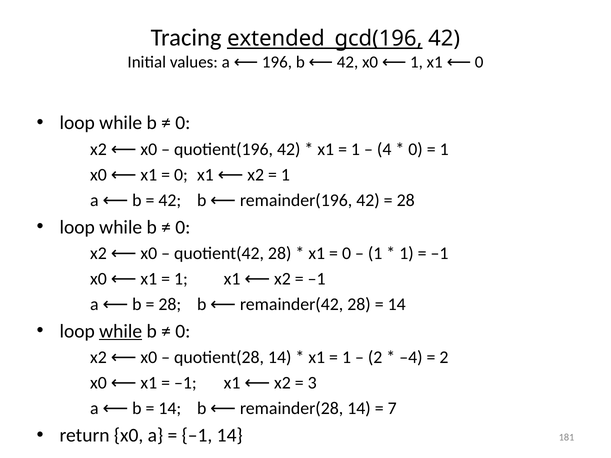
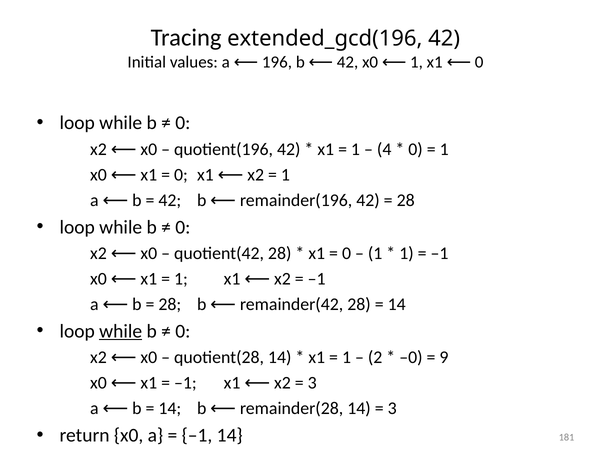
extended_gcd(196 underline: present -> none (325, 39)
–4: –4 -> –0 (411, 358)
2: 2 -> 9 (444, 358)
7: 7 -> 3 (392, 409)
